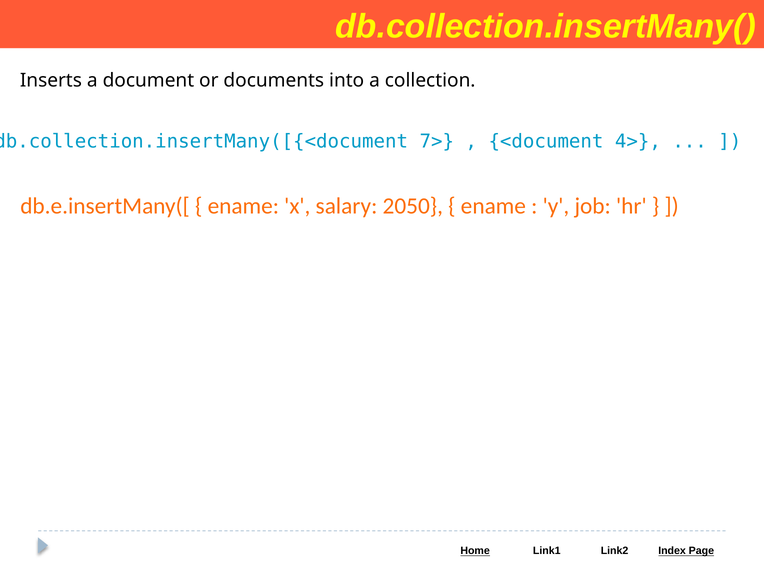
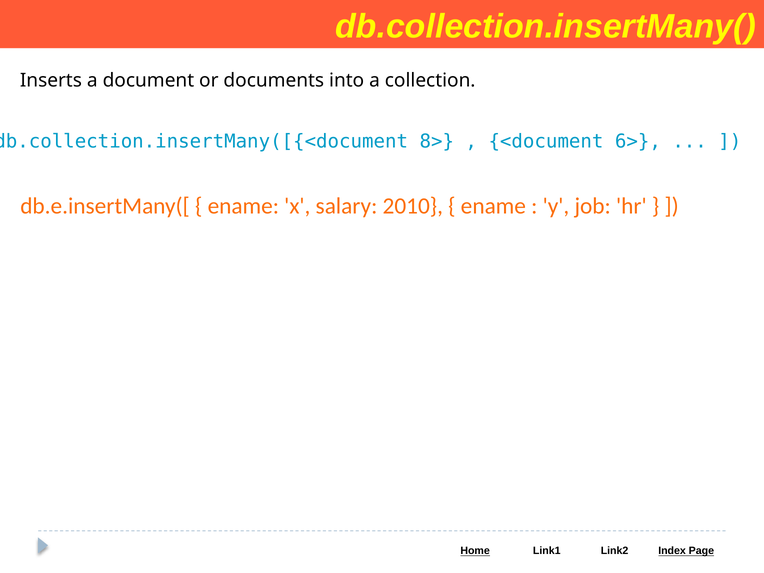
7>: 7> -> 8> (437, 142)
4>: 4> -> 6> (638, 142)
2050: 2050 -> 2010 (413, 206)
